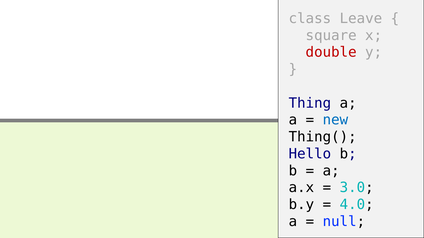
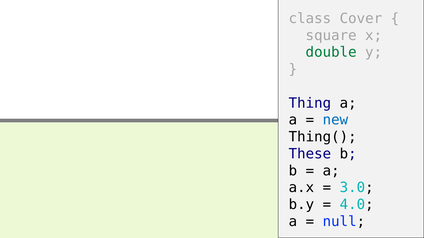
Leave: Leave -> Cover (361, 18)
double colour: red -> green (331, 52)
Hello: Hello -> These (310, 154)
